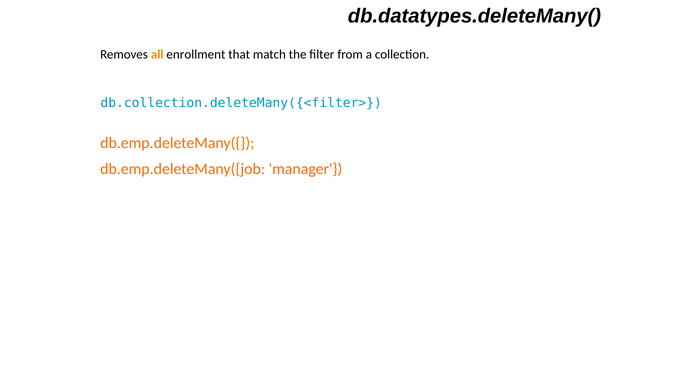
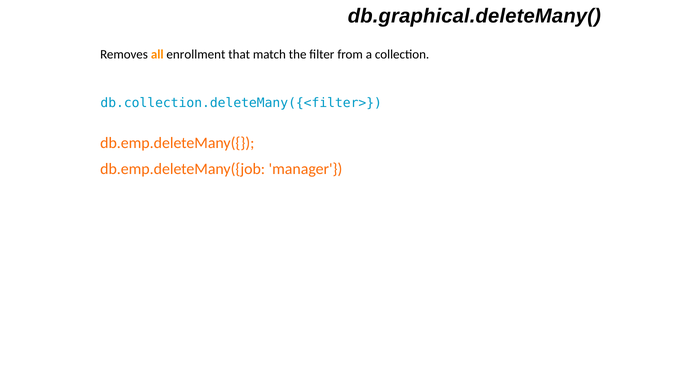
db.datatypes.deleteMany(: db.datatypes.deleteMany( -> db.graphical.deleteMany( (474, 16)
